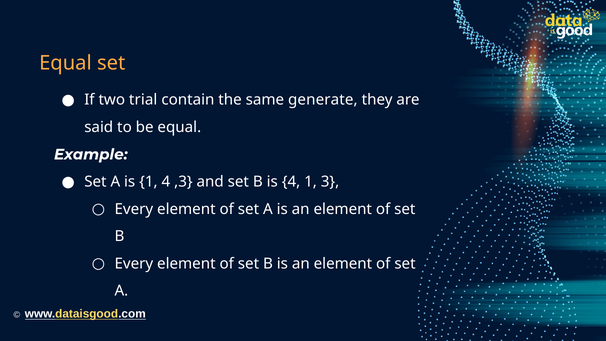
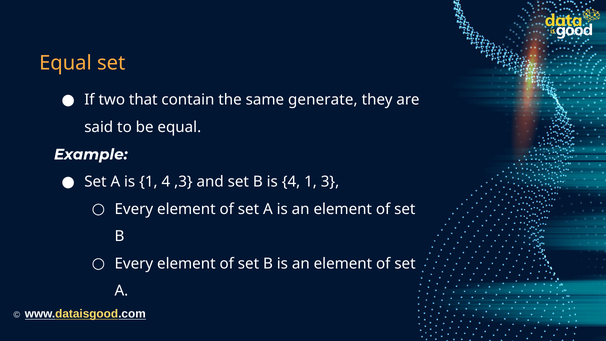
trial: trial -> that (143, 100)
